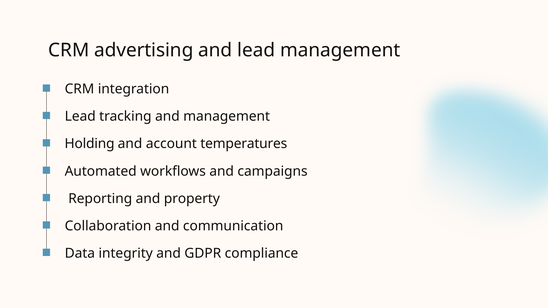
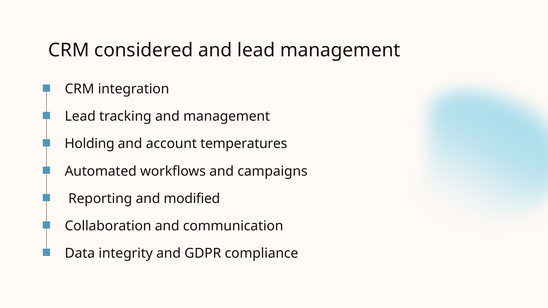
advertising: advertising -> considered (144, 50)
property: property -> modified (192, 199)
